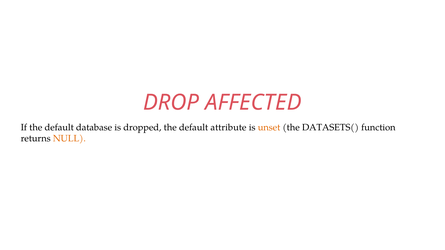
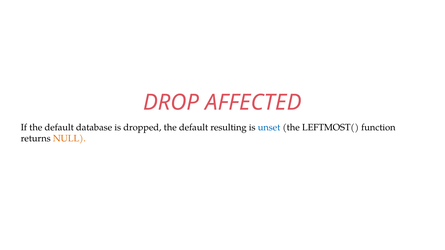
attribute: attribute -> resulting (229, 127)
unset colour: orange -> blue (269, 127)
DATASETS(: DATASETS( -> LEFTMOST( (330, 127)
